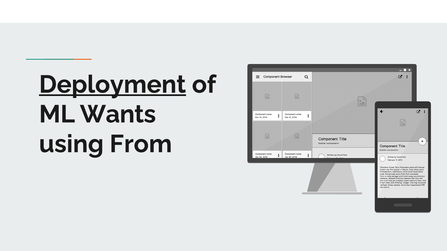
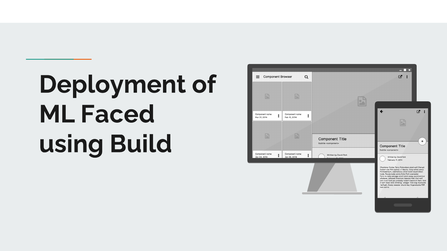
Deployment underline: present -> none (113, 85)
Wants: Wants -> Faced (118, 114)
From: From -> Build (141, 144)
